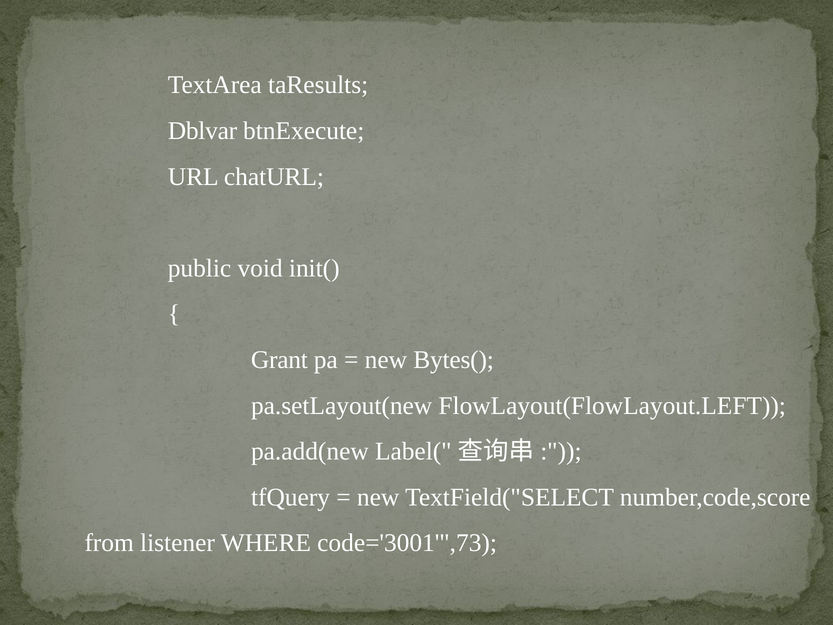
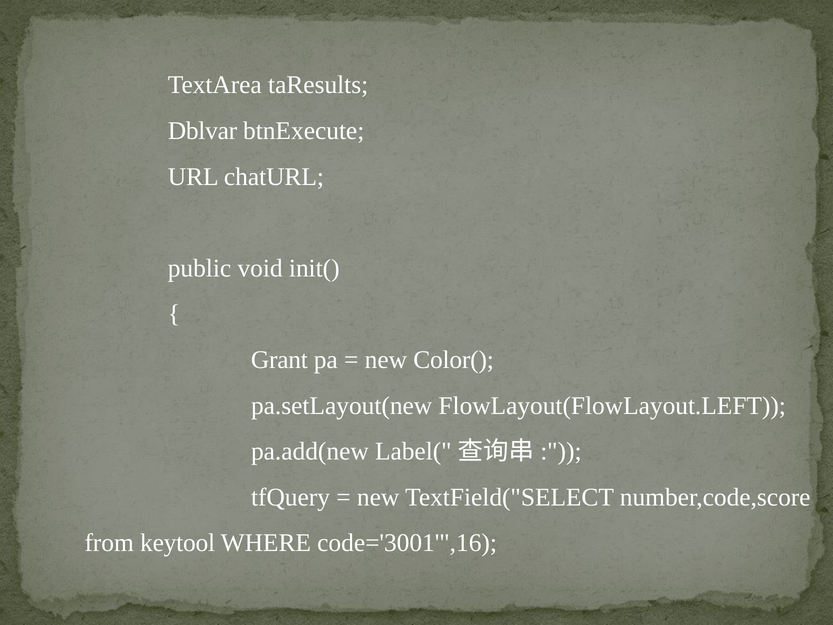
Bytes(: Bytes( -> Color( (454, 360)
listener: listener -> keytool (178, 543)
code='3001'",73: code='3001'",73 -> code='3001'",16 (407, 543)
